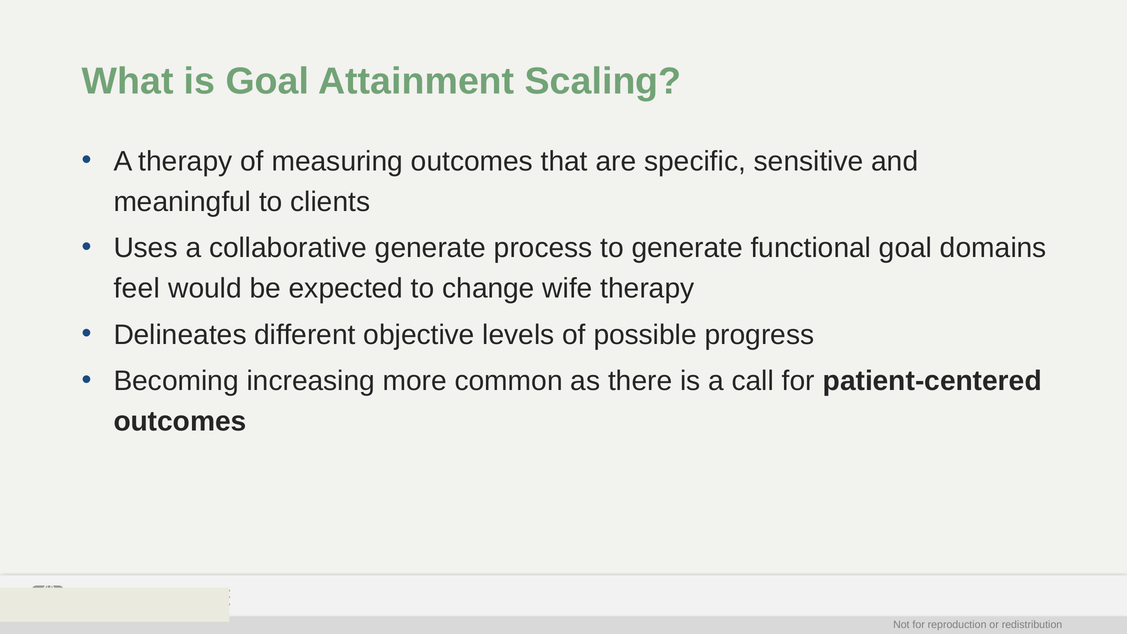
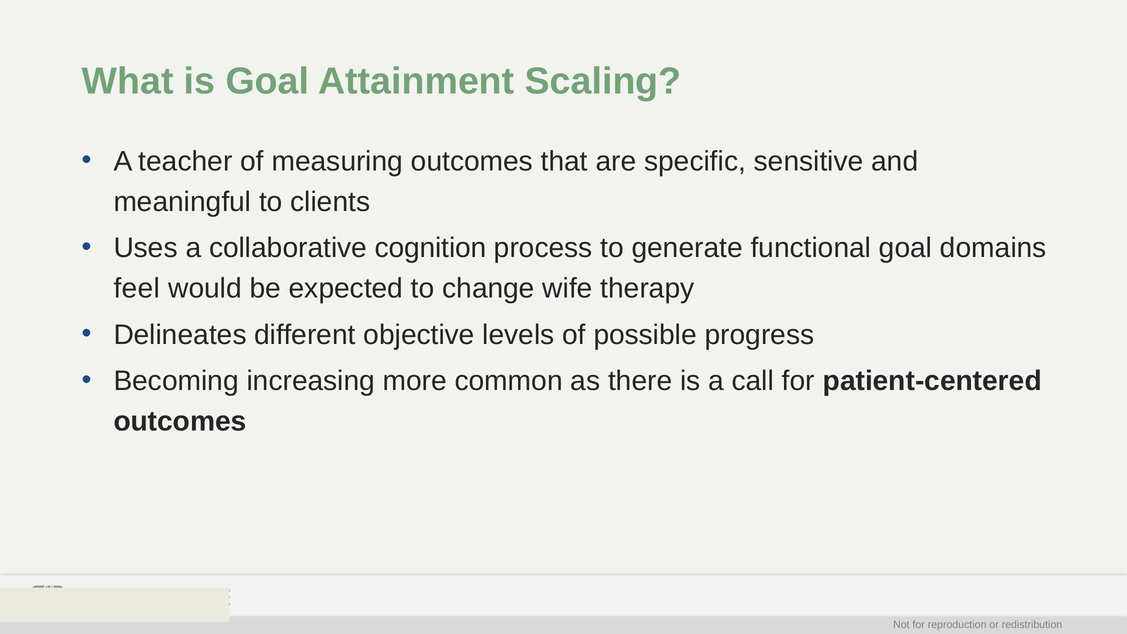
A therapy: therapy -> teacher (185, 161)
collaborative generate: generate -> cognition (431, 248)
